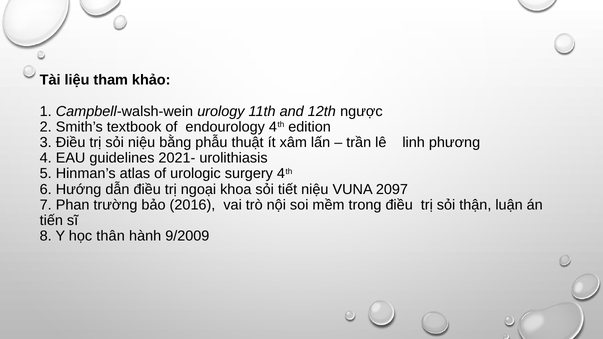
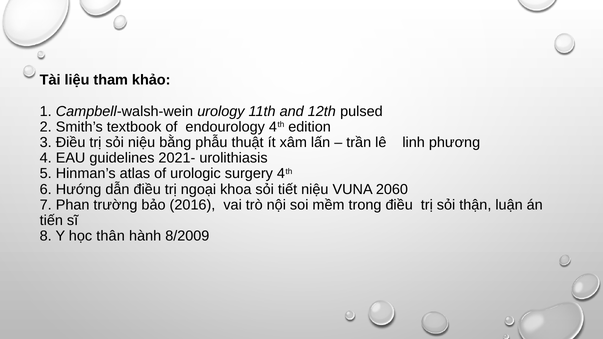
ngược: ngược -> pulsed (361, 111)
2097: 2097 -> 2060 (392, 189)
9/2009: 9/2009 -> 8/2009 (187, 236)
